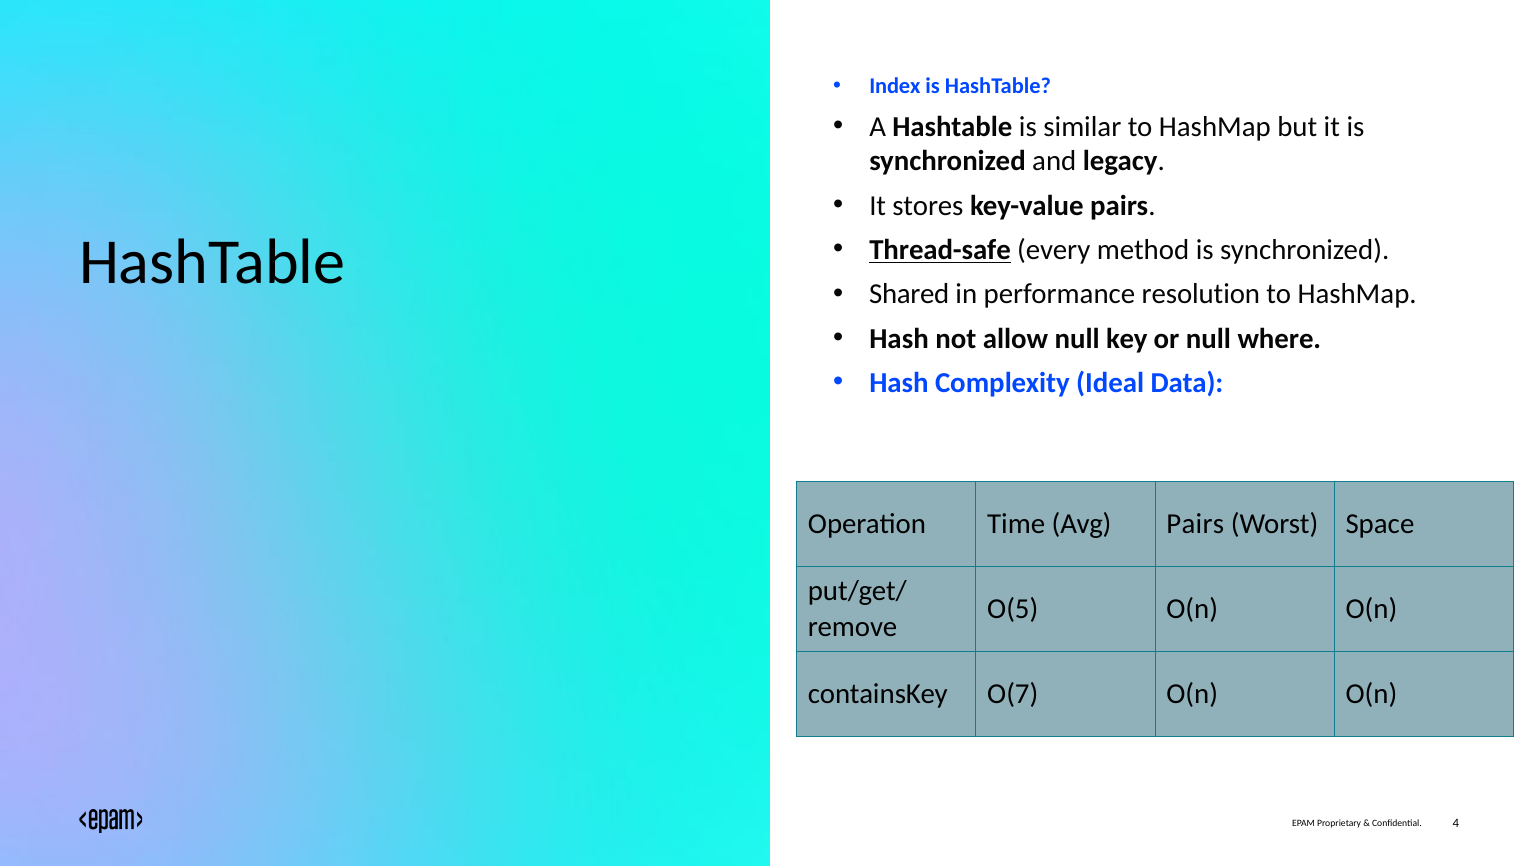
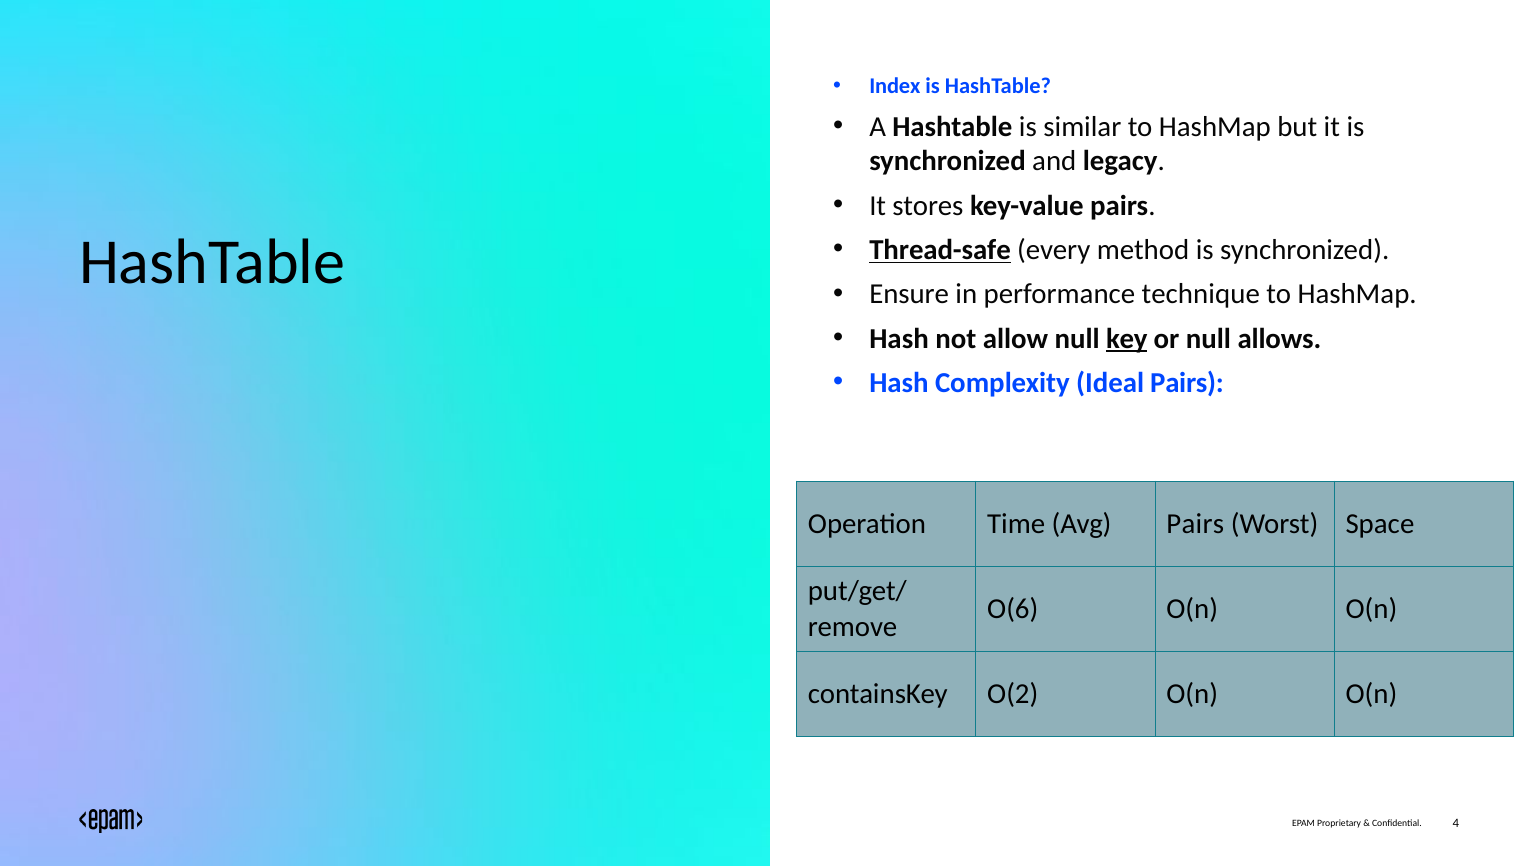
Shared: Shared -> Ensure (909, 294)
resolution: resolution -> technique (1201, 294)
key underline: none -> present (1127, 338)
where: where -> allows (1279, 338)
Ideal Data: Data -> Pairs (1187, 383)
O(5: O(5 -> O(6 (1013, 609)
O(7: O(7 -> O(2 (1013, 694)
